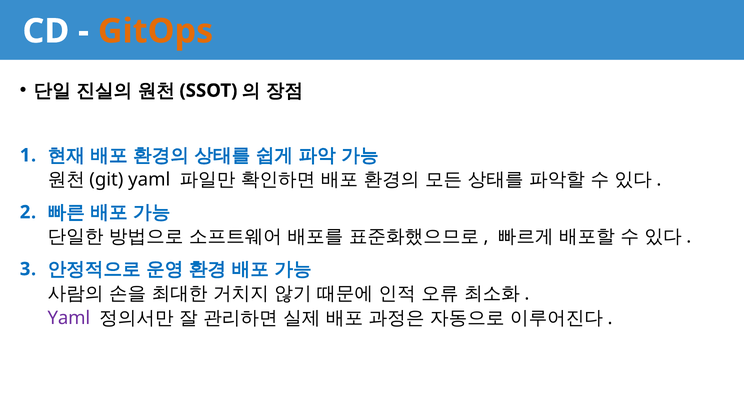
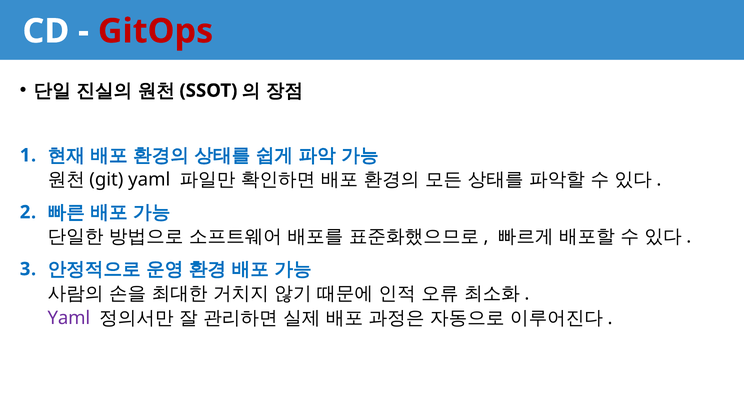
GitOps colour: orange -> red (156, 31)
